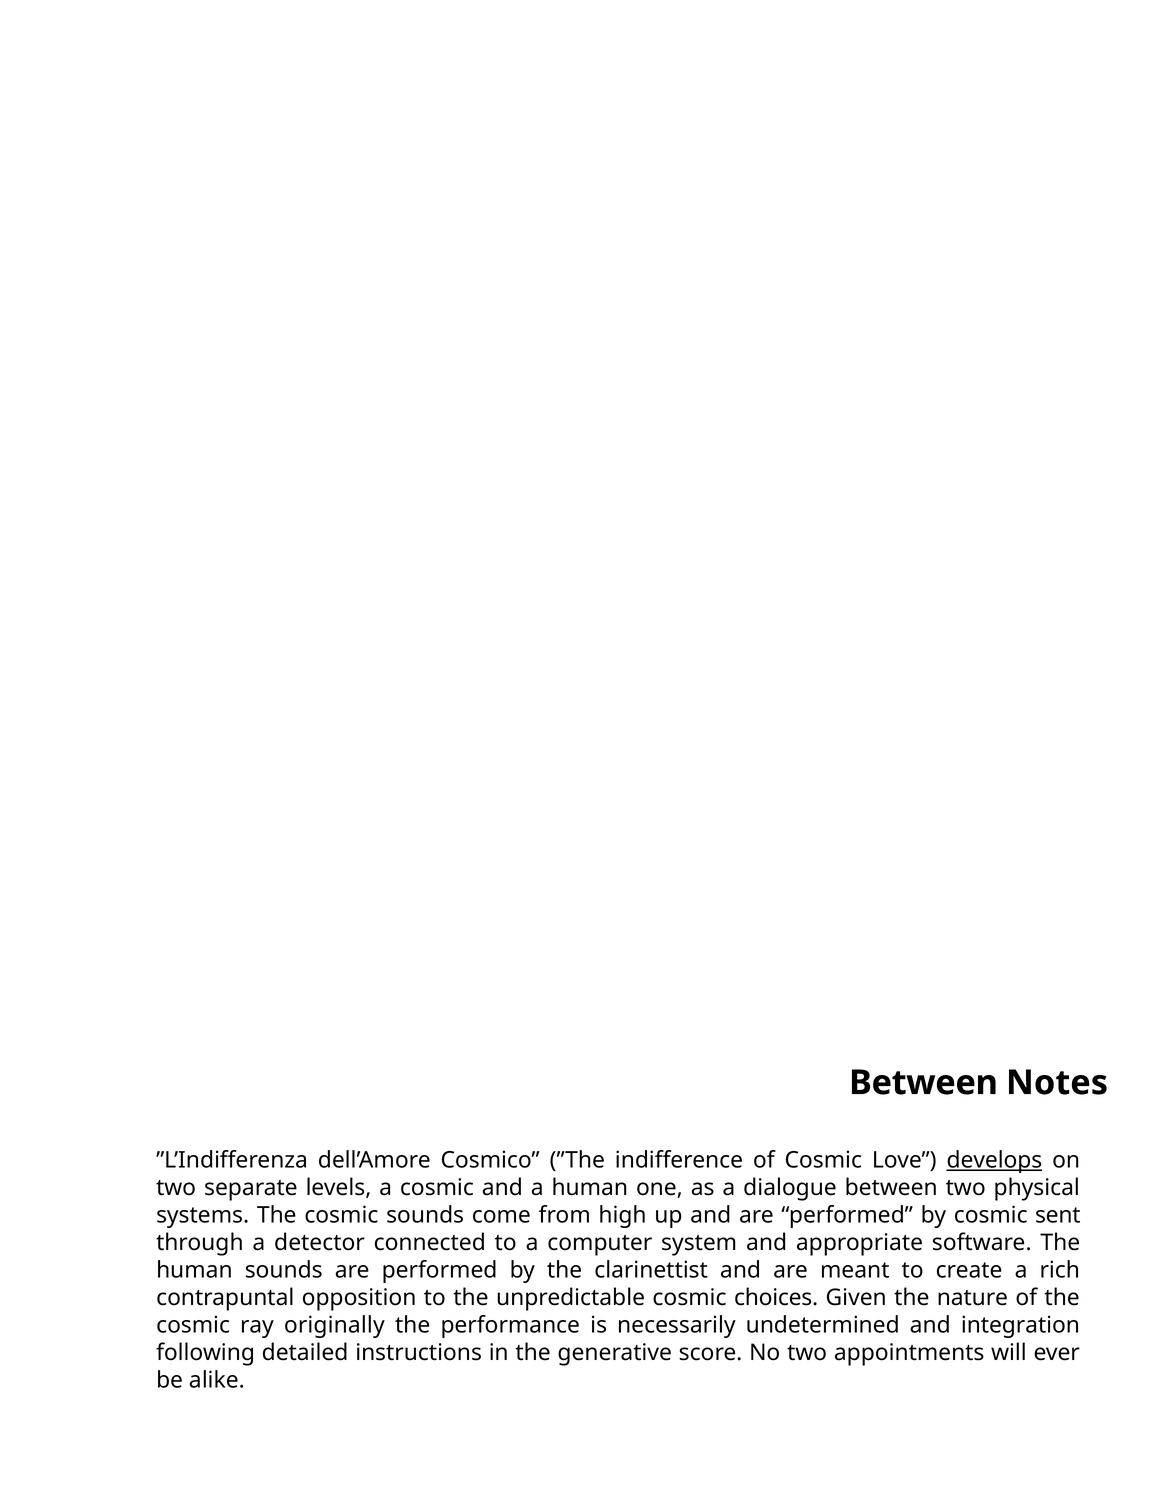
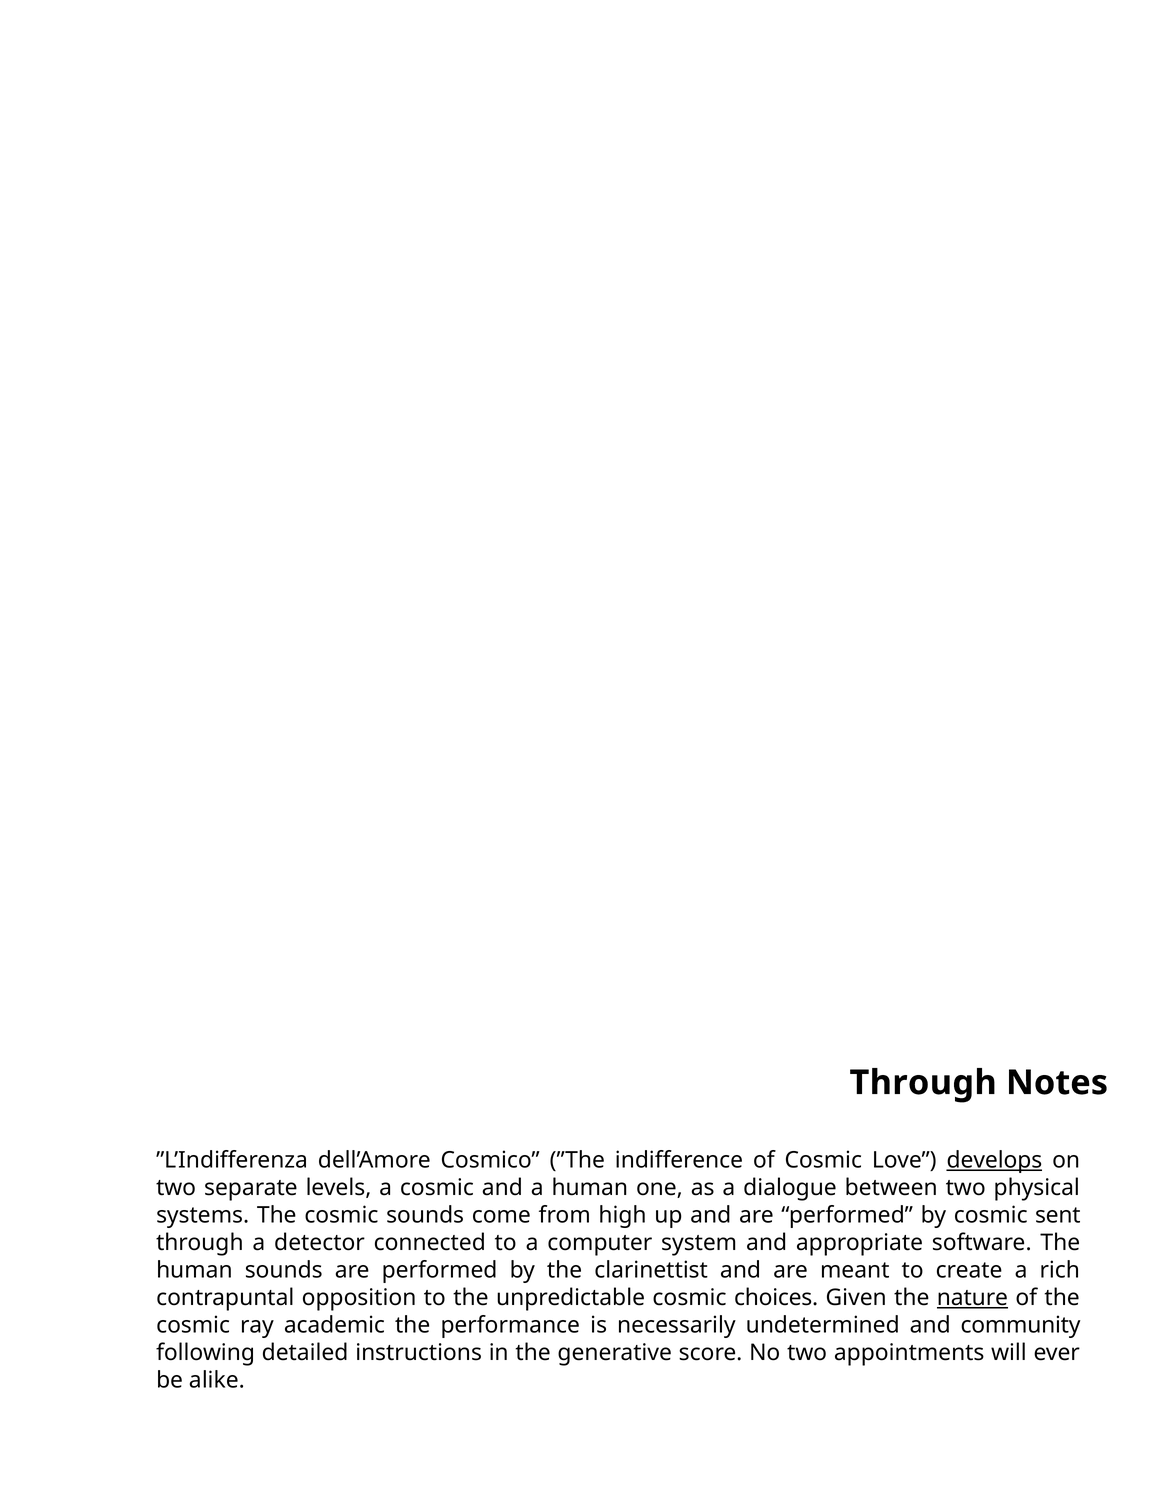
Between: Between -> Through (923, 1082)
nature underline: none -> present (972, 1297)
originally: originally -> academic (334, 1325)
integration: integration -> community (1021, 1325)
